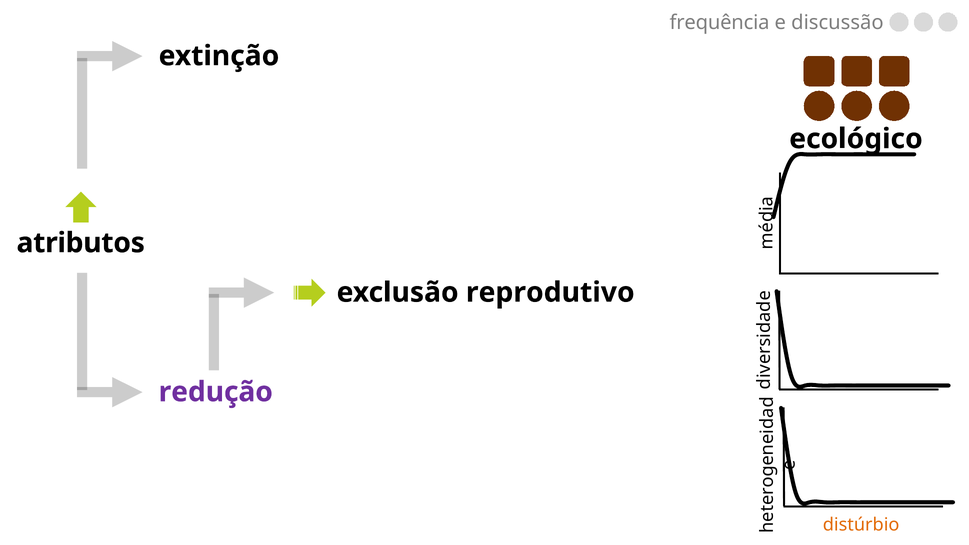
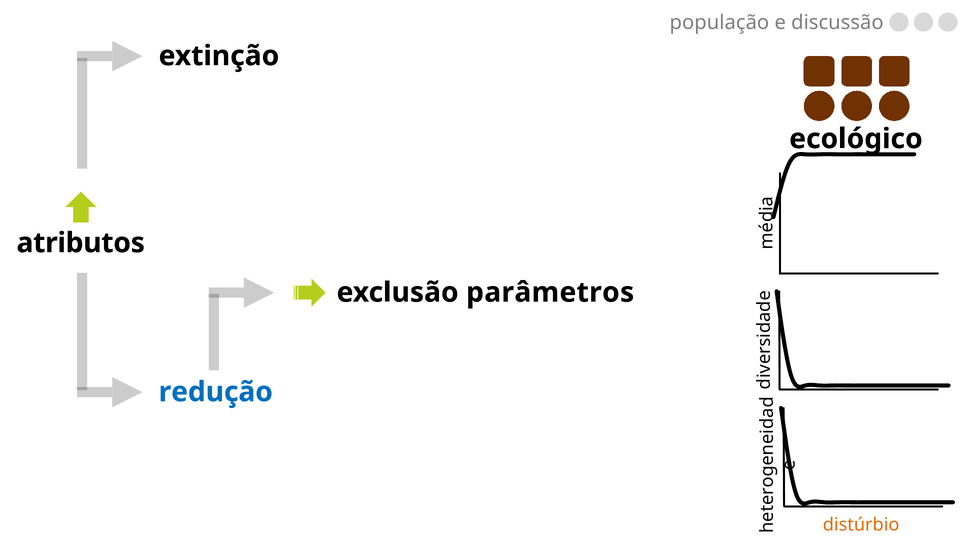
frequência: frequência -> população (719, 23)
reprodutivo: reprodutivo -> parâmetros (550, 292)
redução colour: purple -> blue (216, 392)
